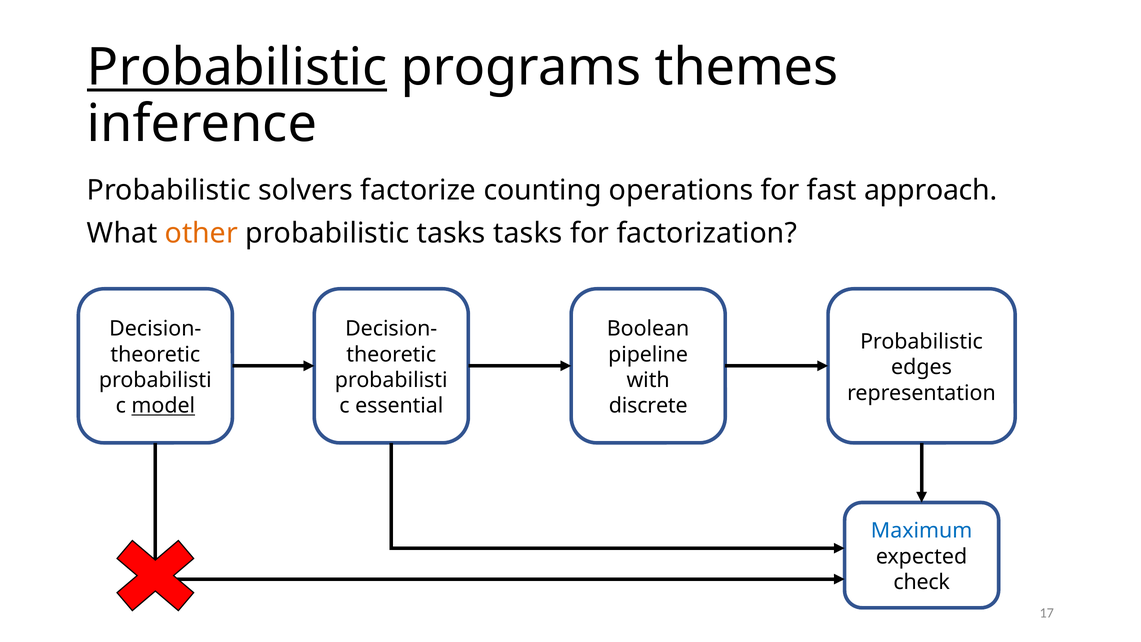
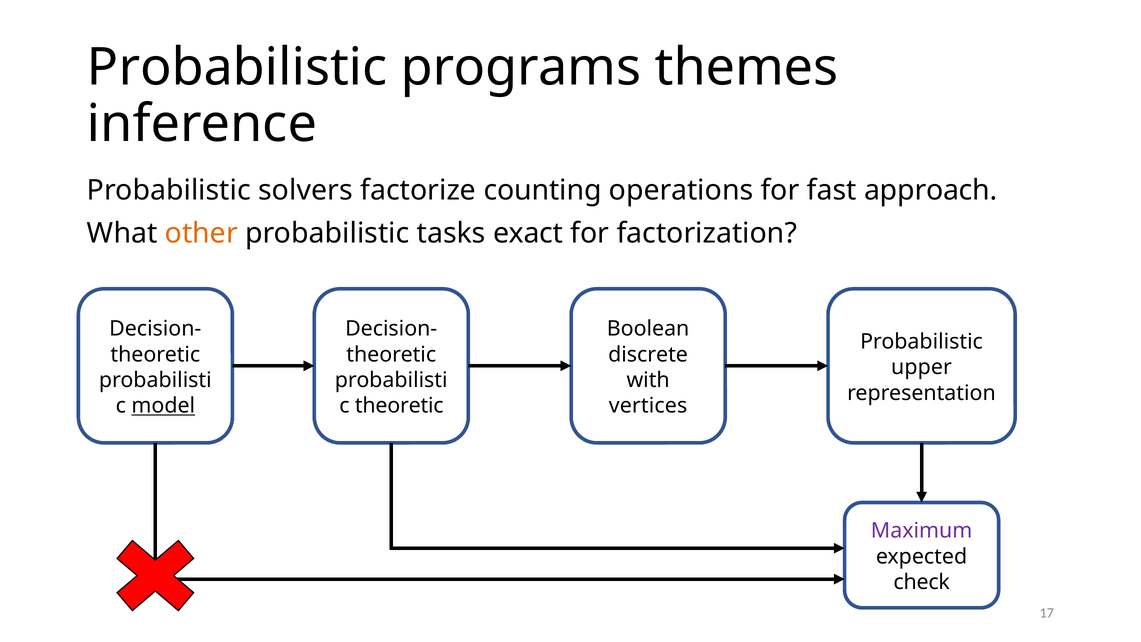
Probabilistic underline: present -> none (237, 68)
tasks tasks: tasks -> exact (528, 233)
pipeline: pipeline -> discrete (648, 354)
edges: edges -> upper (922, 367)
essential: essential -> theoretic (399, 406)
discrete: discrete -> vertices (648, 406)
Maximum colour: blue -> purple (922, 531)
